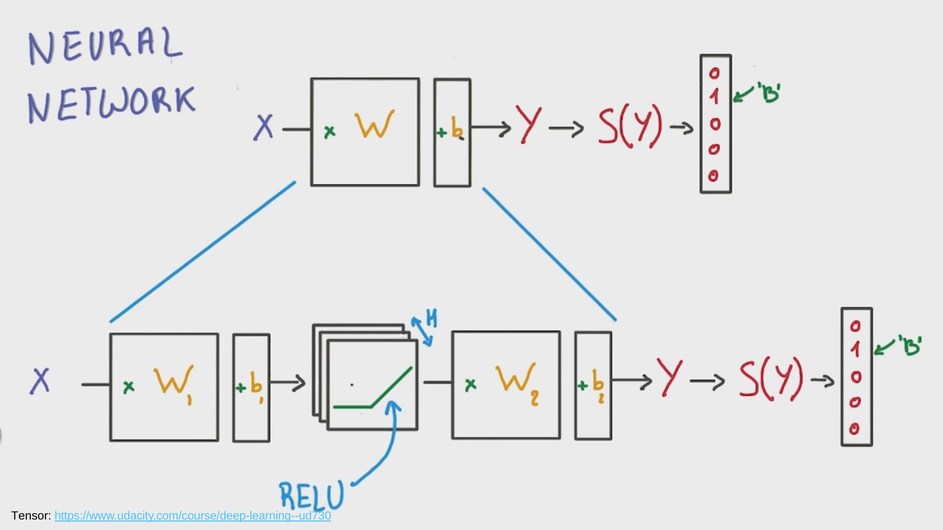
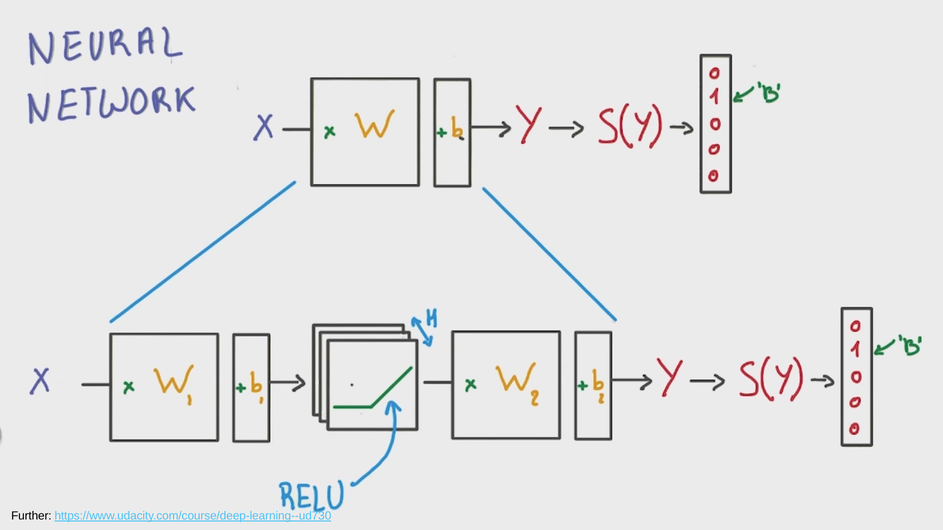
Tensor: Tensor -> Further (31, 516)
